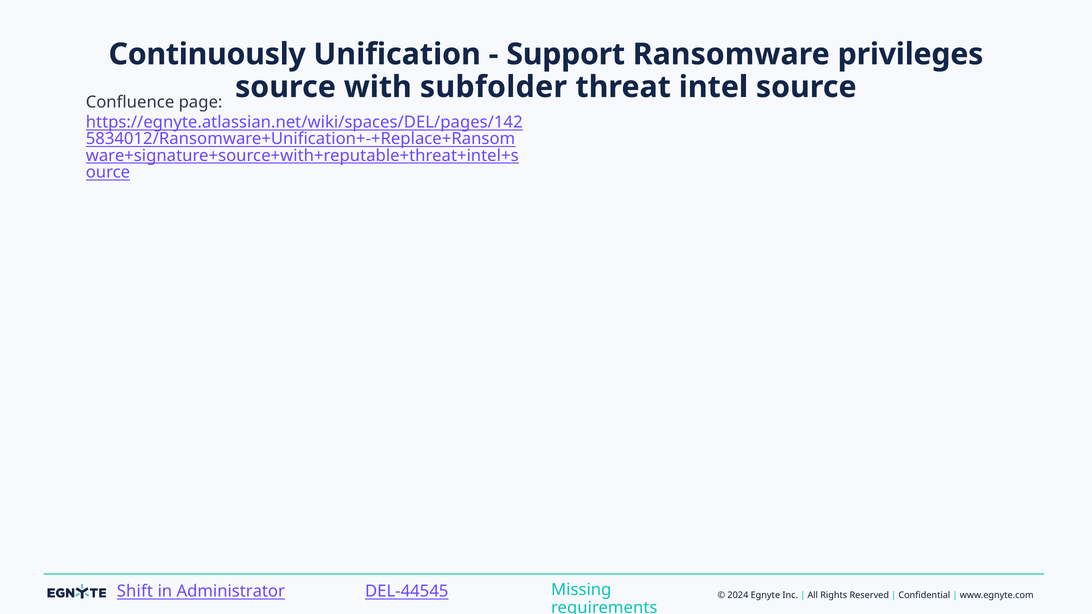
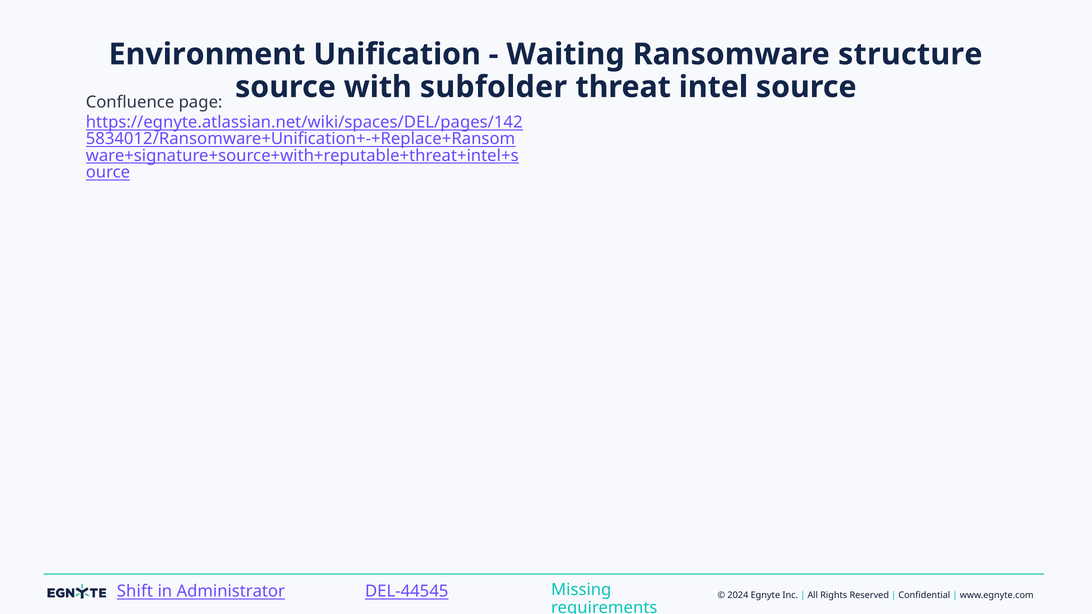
Continuously: Continuously -> Environment (207, 54)
Support: Support -> Waiting (566, 54)
privileges: privileges -> structure (910, 54)
